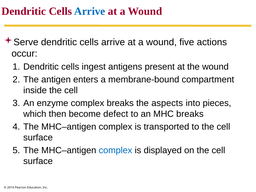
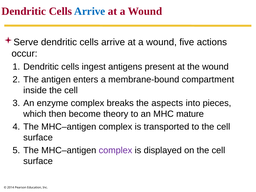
defect: defect -> theory (116, 114)
MHC breaks: breaks -> mature (190, 114)
complex colour: blue -> purple (115, 150)
